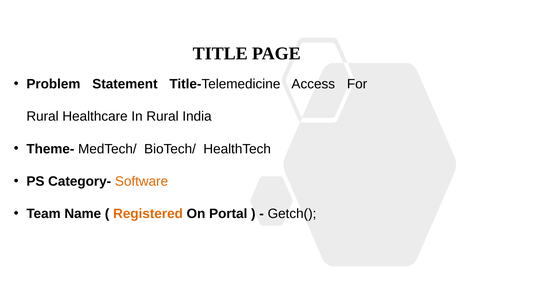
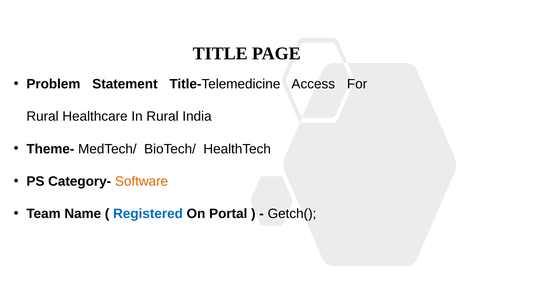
Registered colour: orange -> blue (148, 214)
